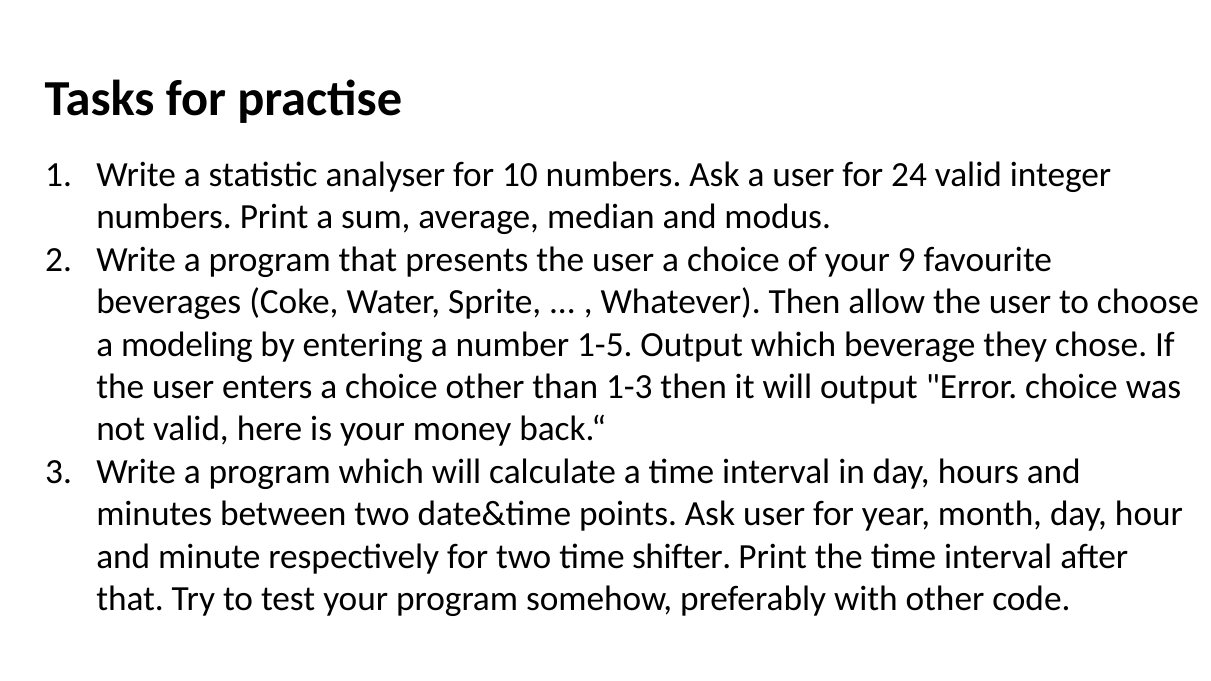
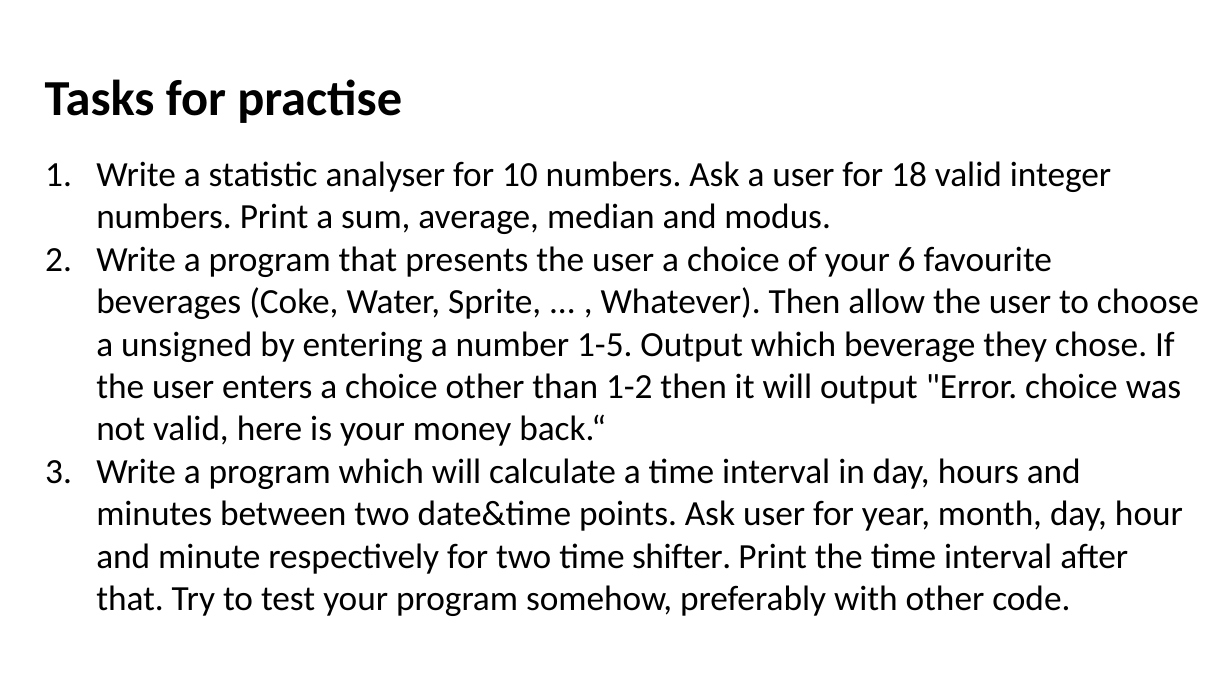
24: 24 -> 18 (909, 175)
9: 9 -> 6 (907, 260)
modeling: modeling -> unsigned (187, 344)
1-3: 1-3 -> 1-2 (629, 387)
